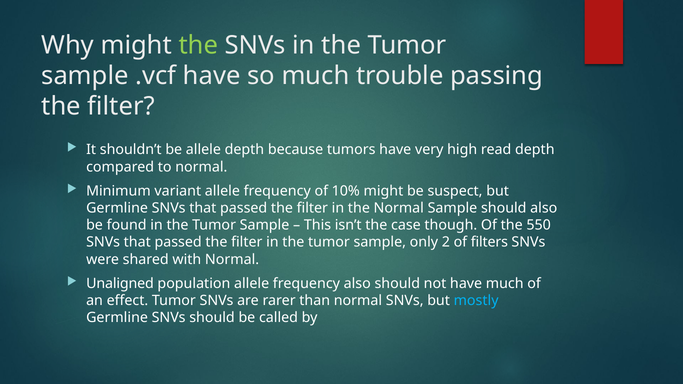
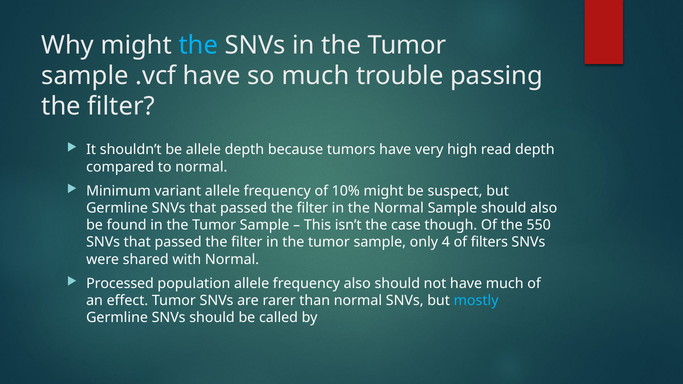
the colour: light green -> light blue (198, 45)
2: 2 -> 4 (446, 242)
Unaligned: Unaligned -> Processed (120, 284)
